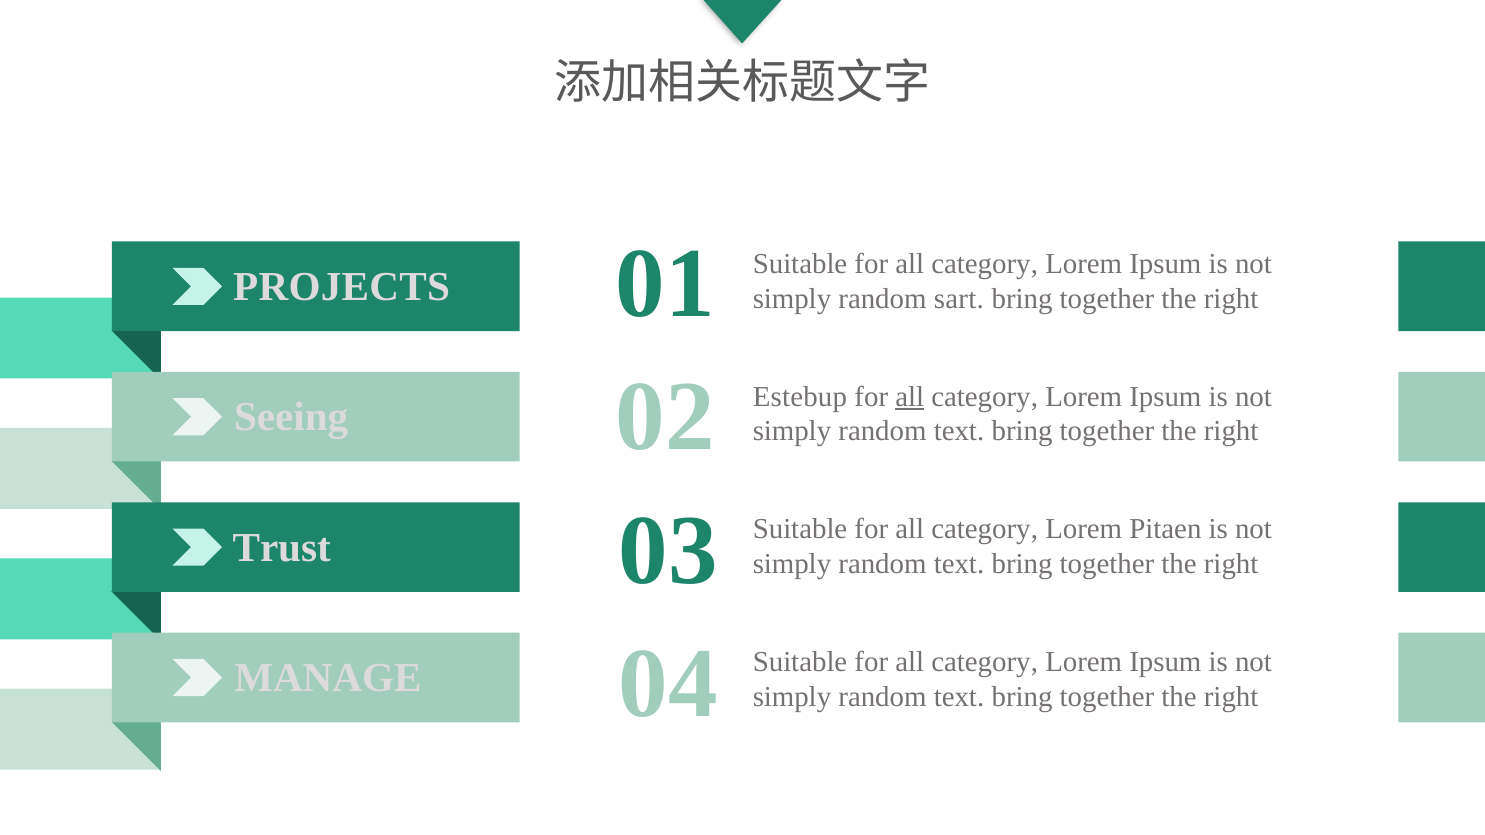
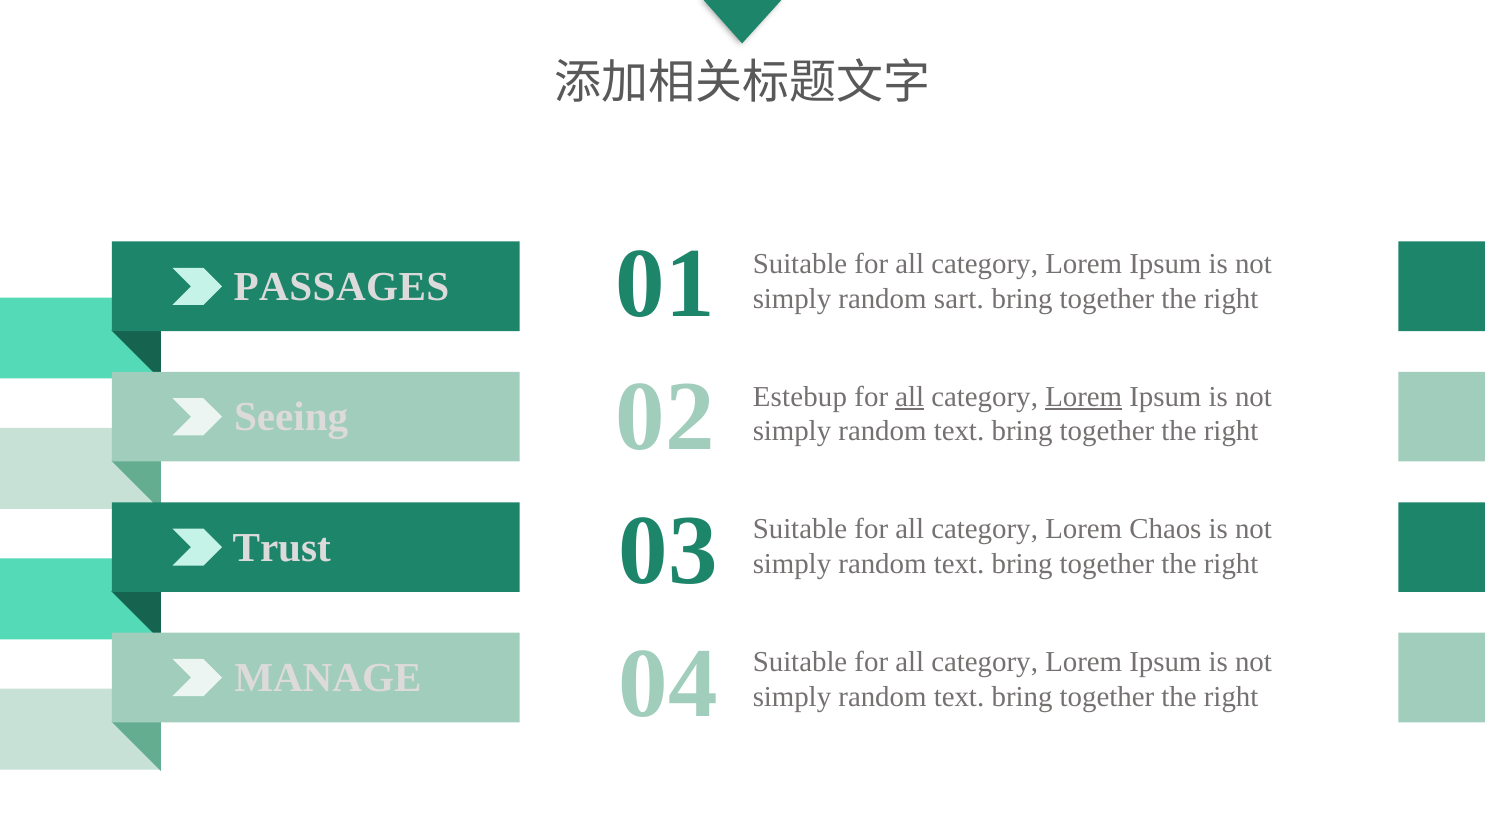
PROJECTS: PROJECTS -> PASSAGES (342, 287)
Lorem underline: none -> present (1084, 397)
Pitaen: Pitaen -> Chaos (1165, 529)
